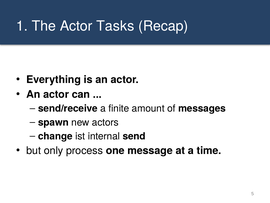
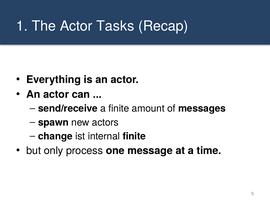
internal send: send -> finite (134, 136)
